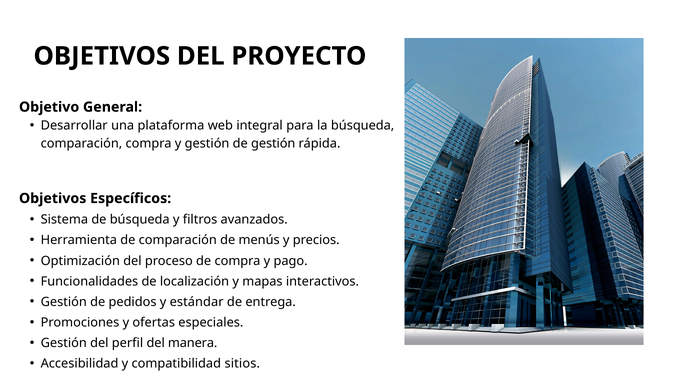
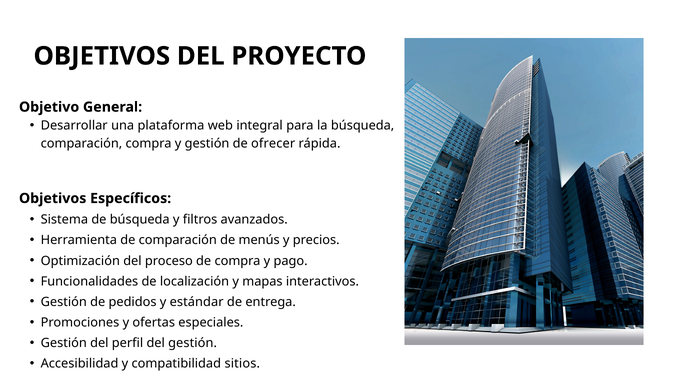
de gestión: gestión -> ofrecer (273, 144)
del manera: manera -> gestión (193, 344)
